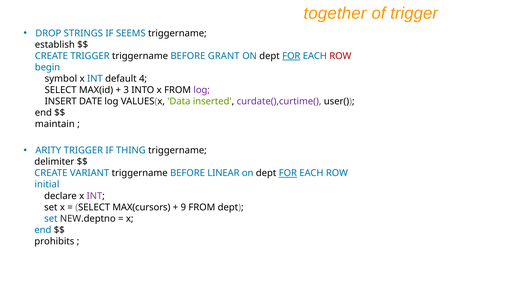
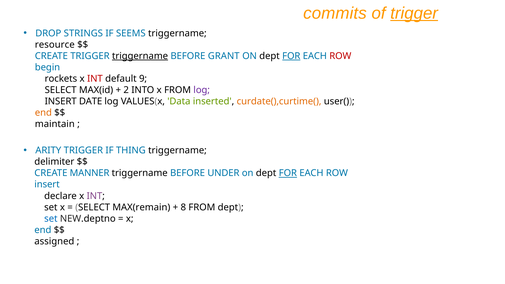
together: together -> commits (335, 13)
trigger underline: none -> present (414, 13)
establish: establish -> resource (55, 45)
triggername underline: none -> present (140, 56)
symbol: symbol -> rockets (61, 79)
INT colour: blue -> red (95, 79)
4: 4 -> 9 (143, 79)
3: 3 -> 2 (126, 90)
curdate(),curtime( colour: purple -> orange (279, 101)
end colour: black -> orange (43, 113)
VARIANT: VARIANT -> MANNER (90, 173)
LINEAR: LINEAR -> UNDER (223, 173)
initial: initial -> insert (47, 185)
MAX(cursors: MAX(cursors -> MAX(remain (141, 207)
9: 9 -> 8 (183, 207)
prohibits: prohibits -> assigned (54, 241)
